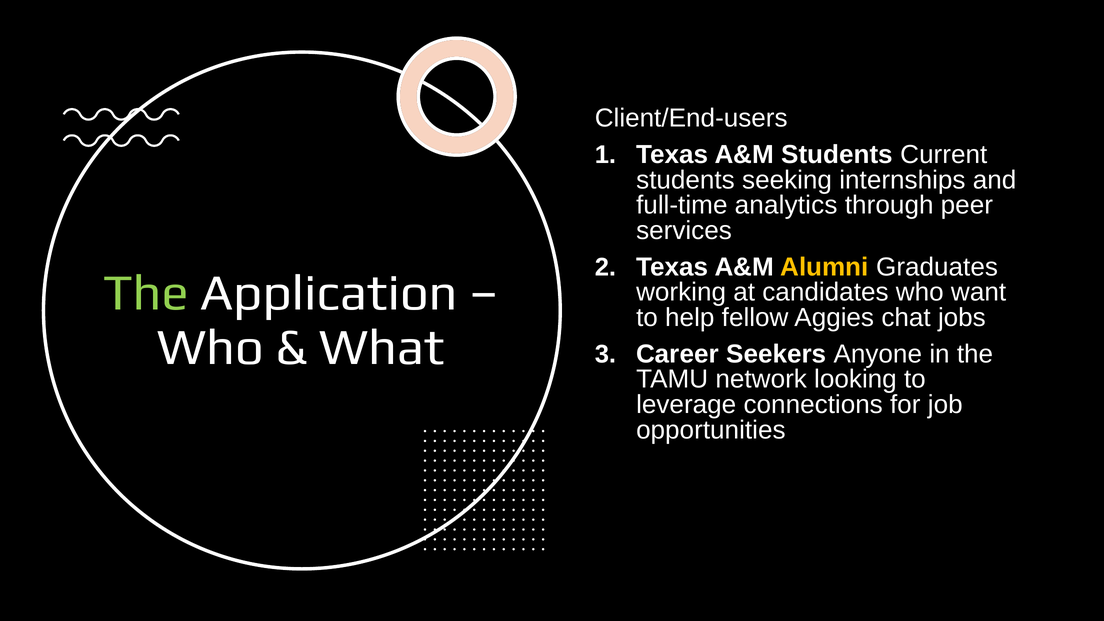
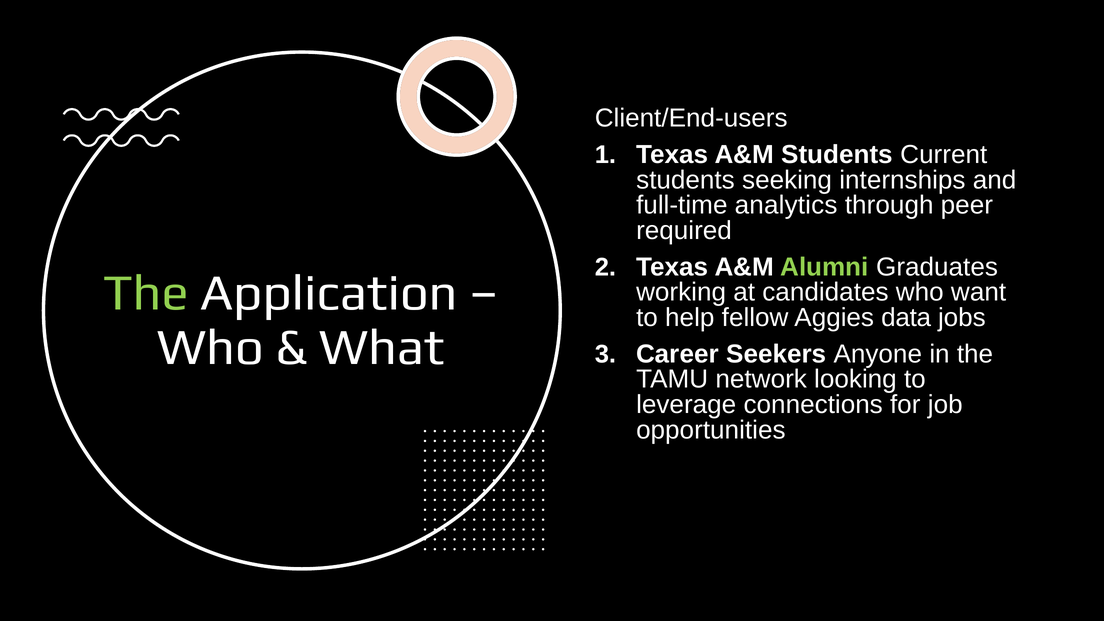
services: services -> required (684, 231)
Alumni colour: yellow -> light green (824, 267)
chat: chat -> data (906, 318)
